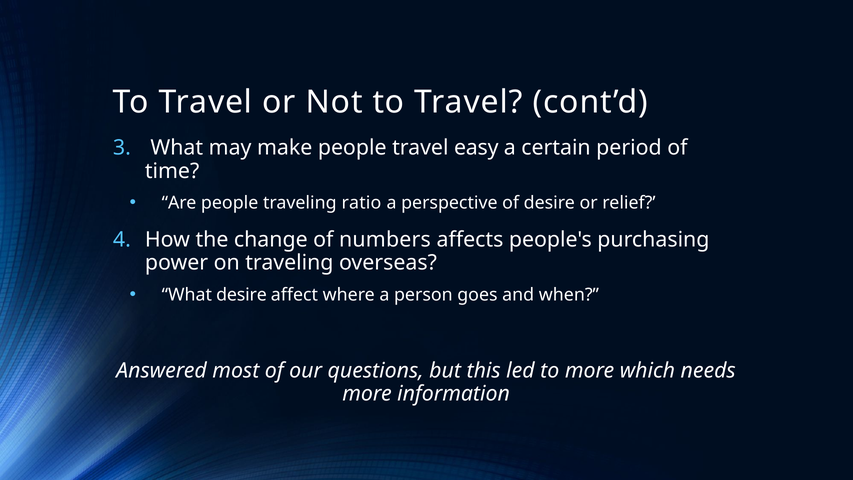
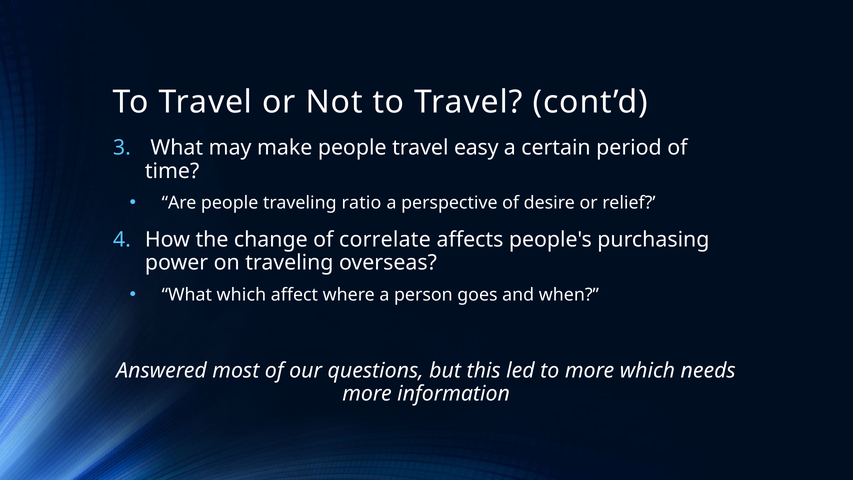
numbers: numbers -> correlate (385, 240)
What desire: desire -> which (241, 295)
